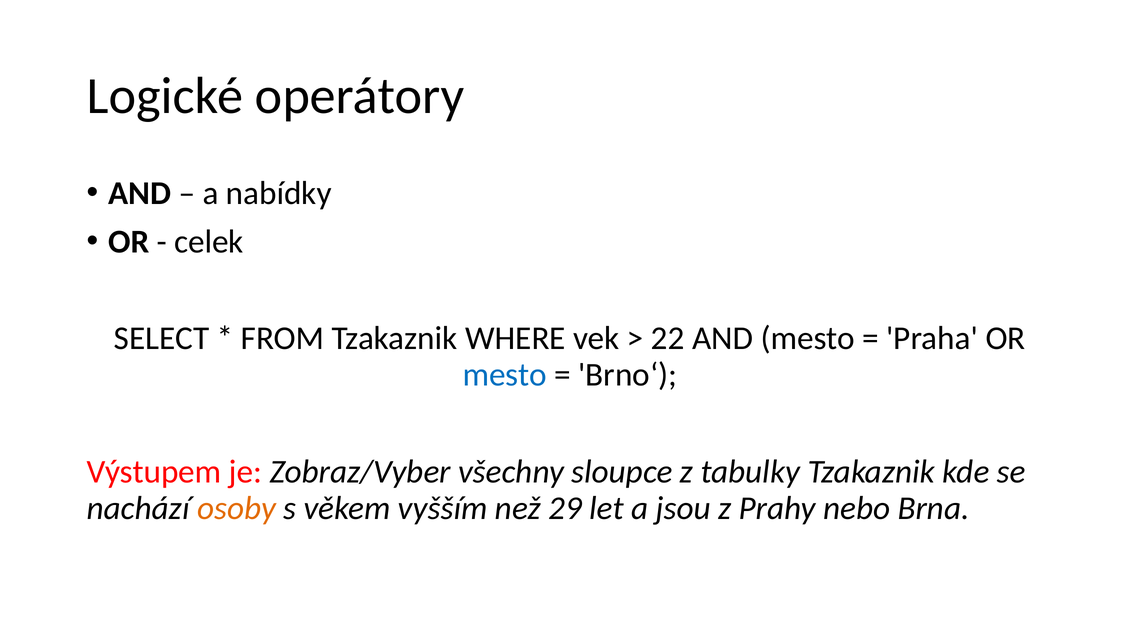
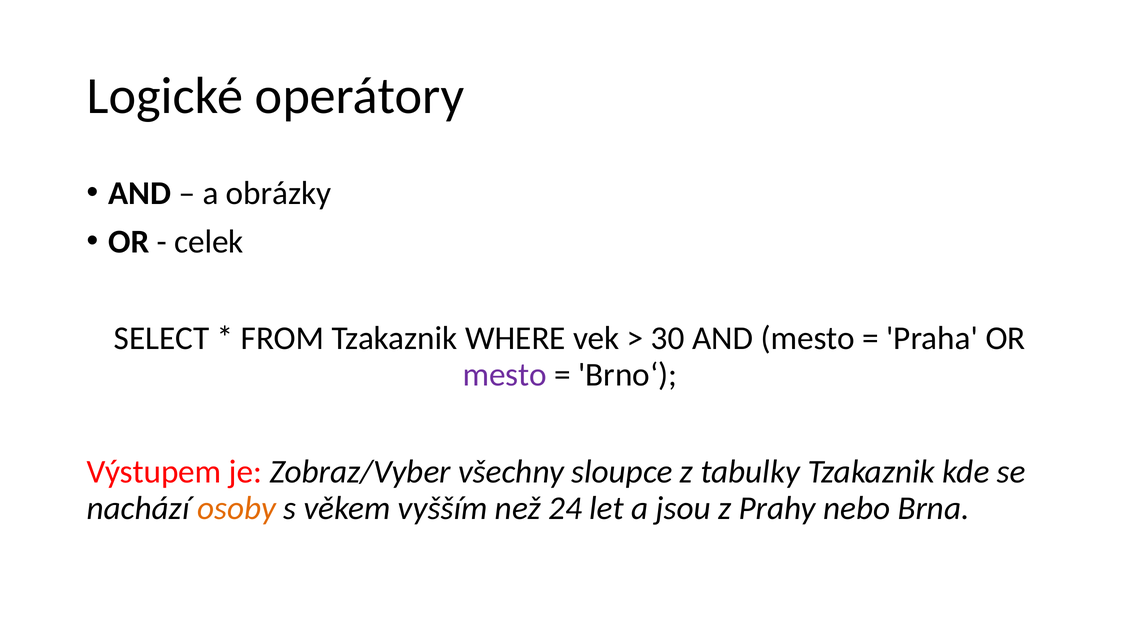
nabídky: nabídky -> obrázky (279, 193)
22: 22 -> 30 (668, 339)
mesto colour: blue -> purple (505, 375)
29: 29 -> 24 (565, 509)
